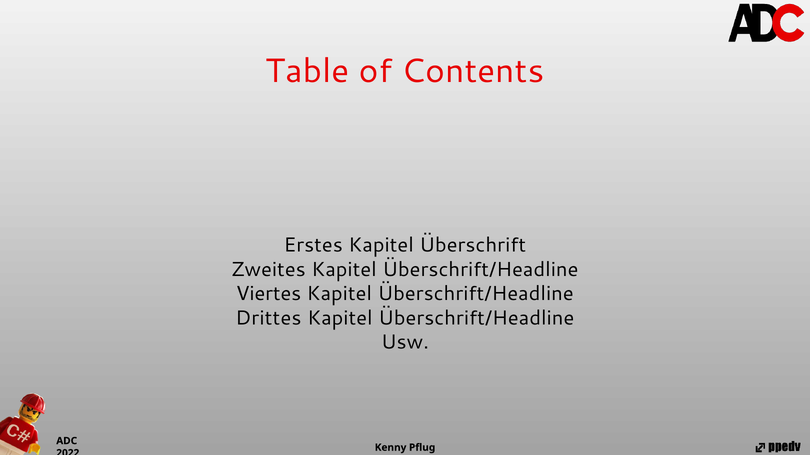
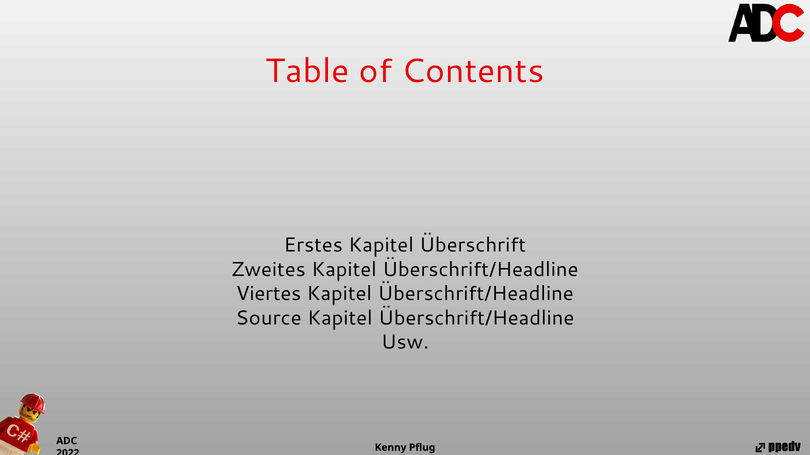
Drittes: Drittes -> Source (268, 318)
